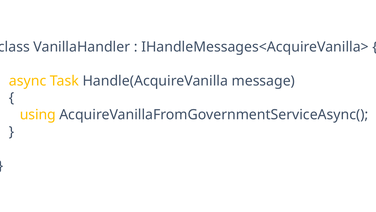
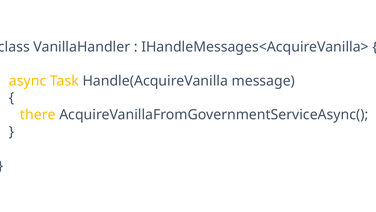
using: using -> there (38, 114)
